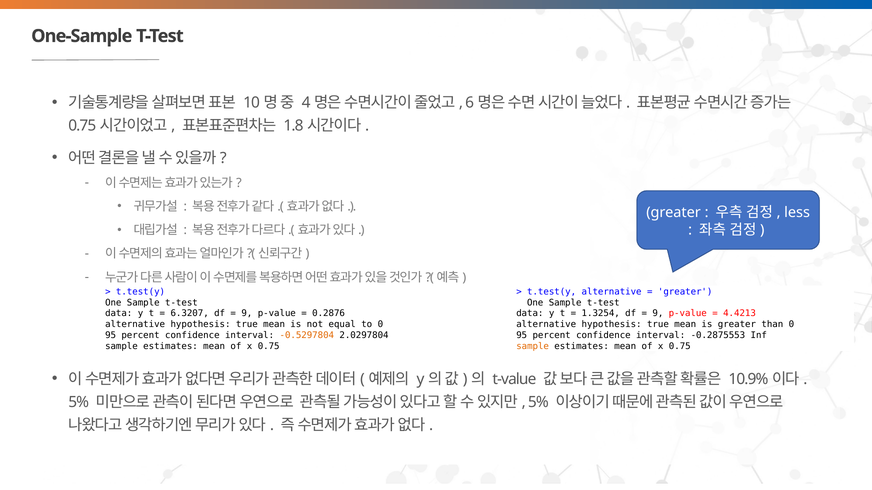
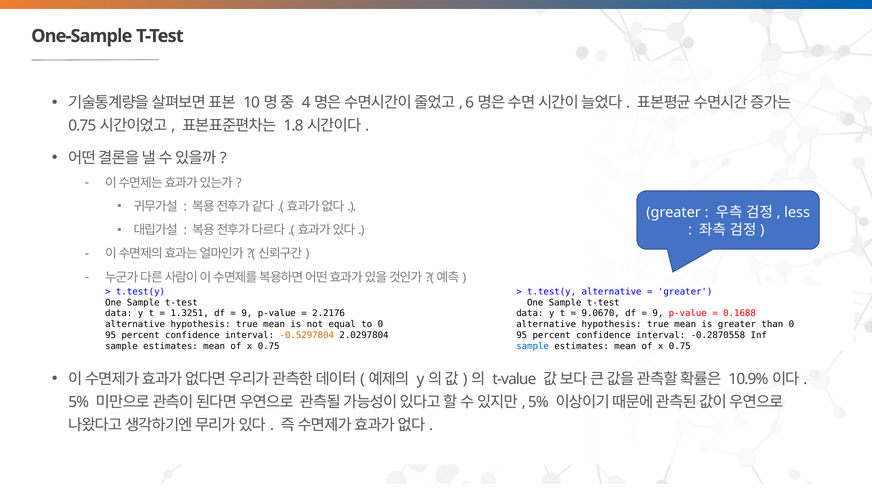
6.3207: 6.3207 -> 1.3251 (190, 314)
0.2876: 0.2876 -> 2.2176 (329, 314)
1.3254: 1.3254 -> 9.0670 (601, 314)
4.4213: 4.4213 -> 0.1688 (740, 314)
-0.2875553: -0.2875553 -> -0.2870558 (718, 336)
sample colour: orange -> blue (533, 347)
